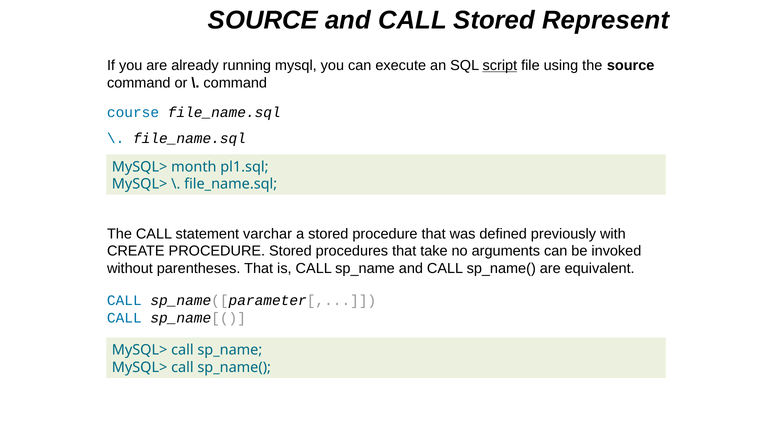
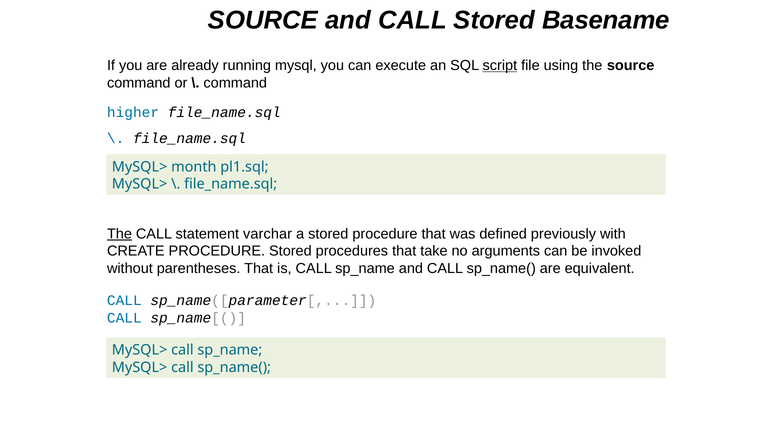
Represent: Represent -> Basename (606, 20)
course: course -> higher (133, 112)
The underline: none -> present (119, 234)
